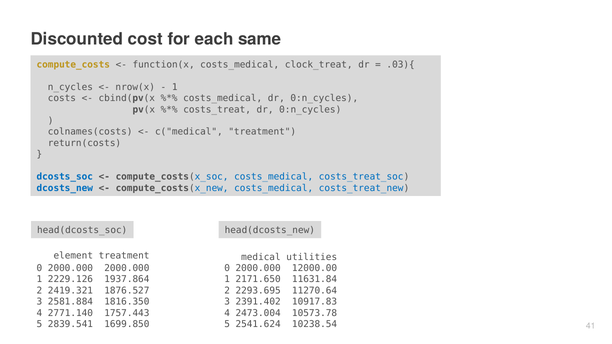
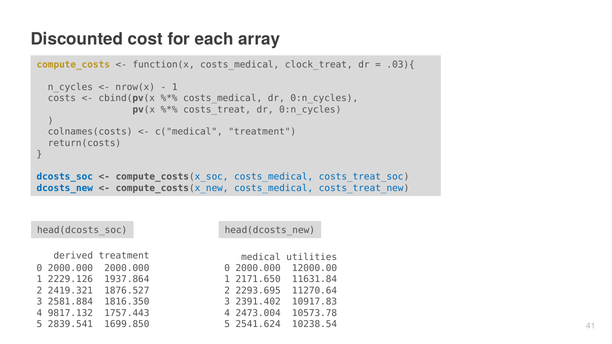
same: same -> array (259, 39)
element: element -> derived (73, 256)
2771.140: 2771.140 -> 9817.132 (70, 313)
